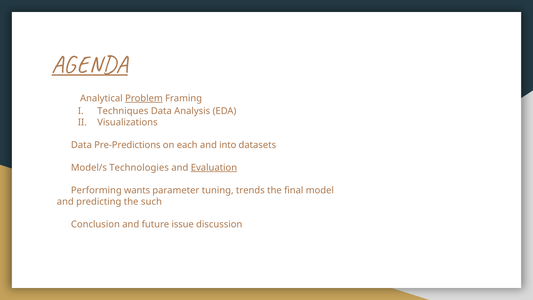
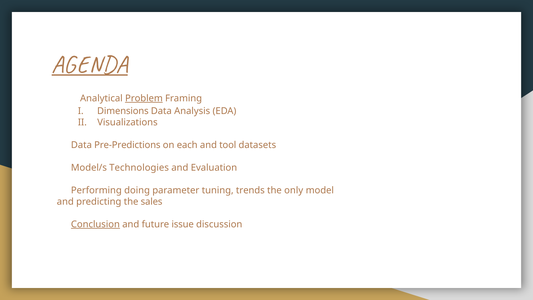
Techniques: Techniques -> Dimensions (123, 111)
into: into -> tool (228, 145)
Evaluation underline: present -> none (214, 167)
wants: wants -> doing (137, 190)
final: final -> only (294, 190)
such: such -> sales (152, 201)
Conclusion underline: none -> present (95, 224)
